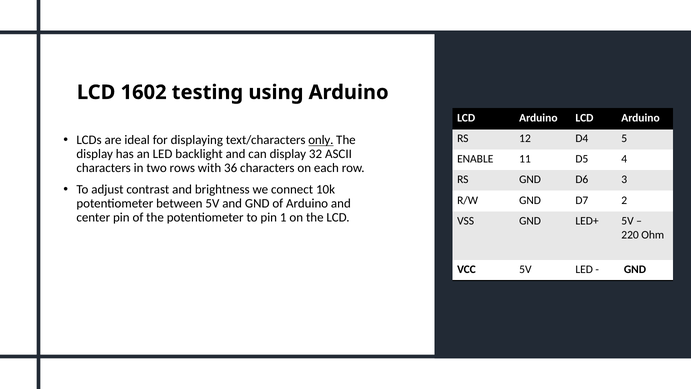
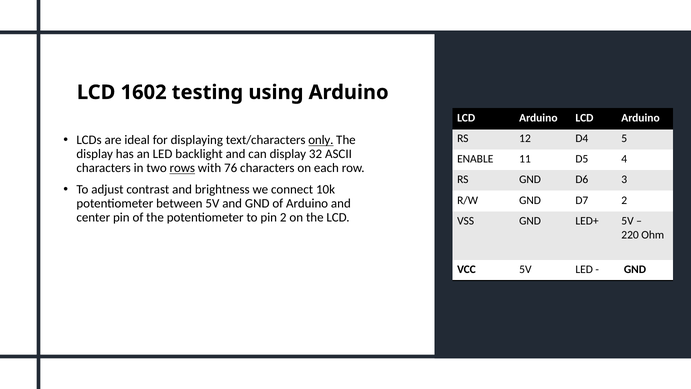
rows underline: none -> present (182, 168)
36: 36 -> 76 (231, 168)
pin 1: 1 -> 2 (283, 217)
